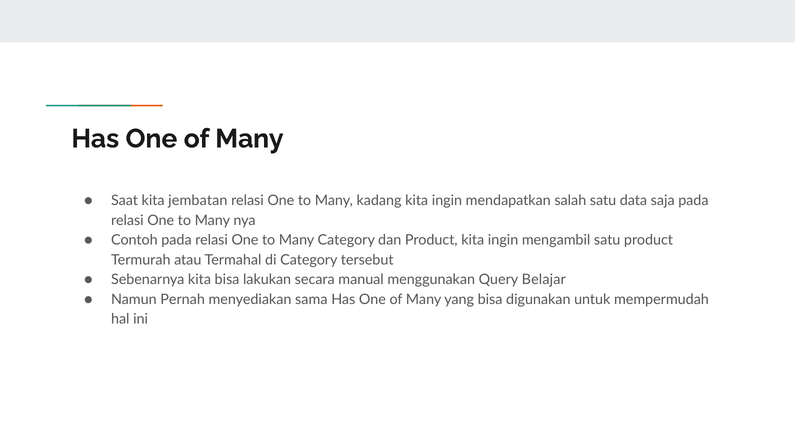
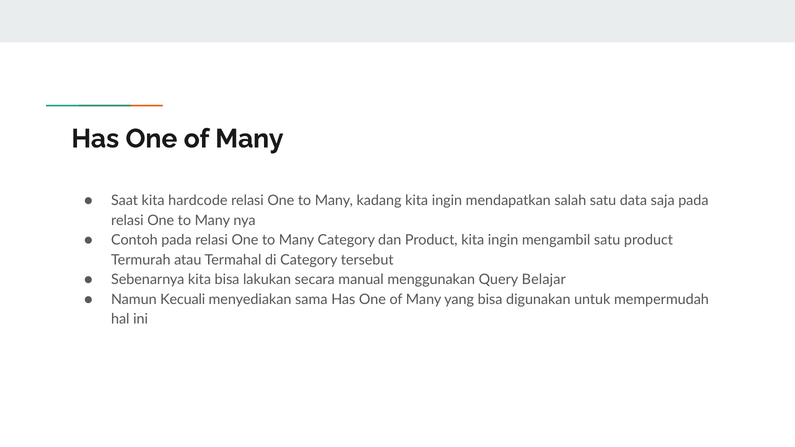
jembatan: jembatan -> hardcode (198, 201)
Pernah: Pernah -> Kecuali (183, 300)
